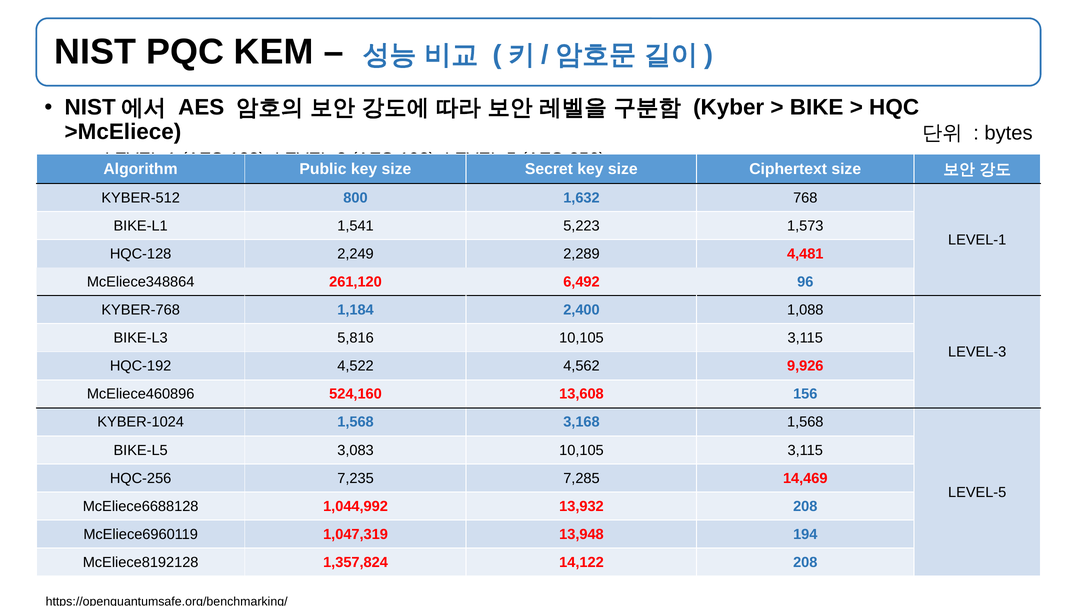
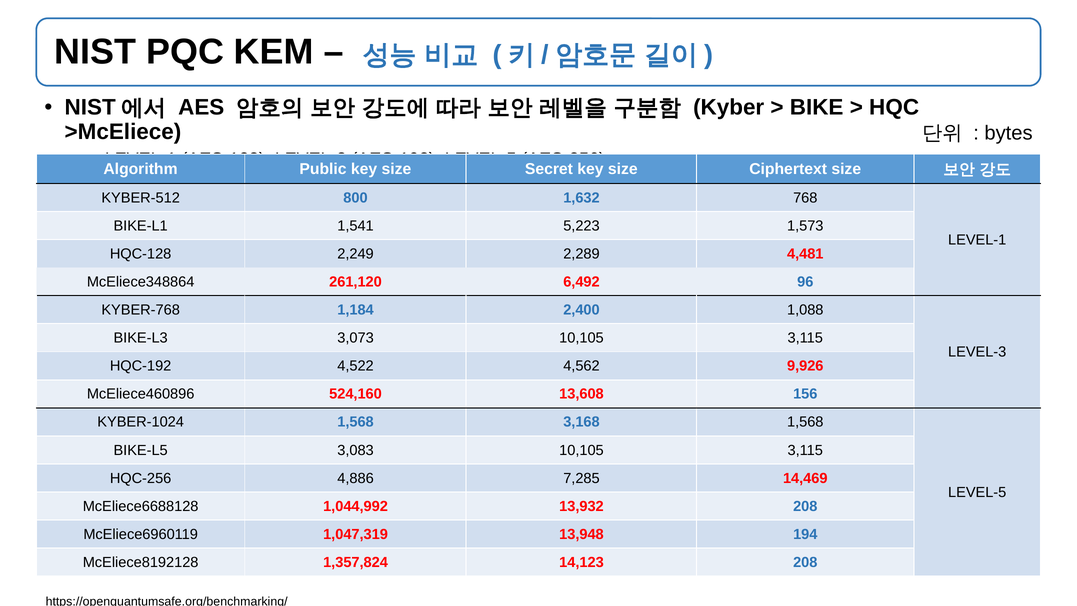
5,816: 5,816 -> 3,073 (356, 338)
7,235: 7,235 -> 4,886 (356, 478)
14,122: 14,122 -> 14,123 (581, 562)
